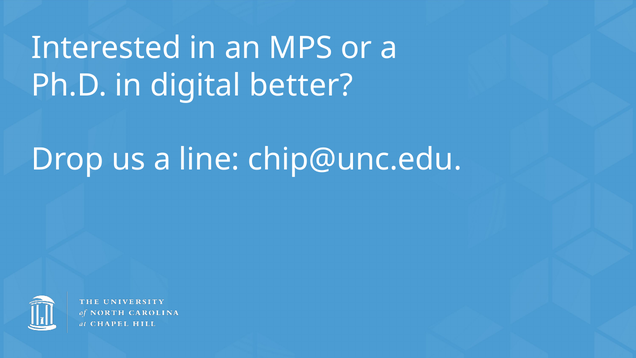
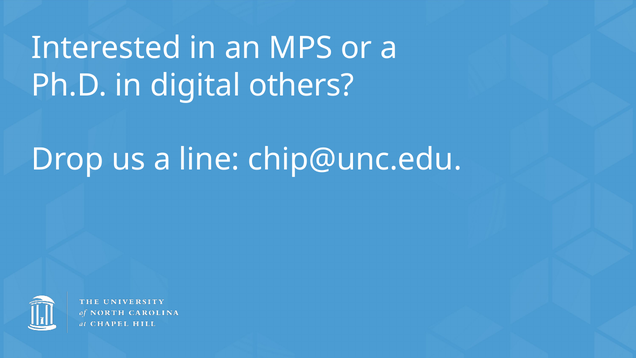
better: better -> others (301, 85)
